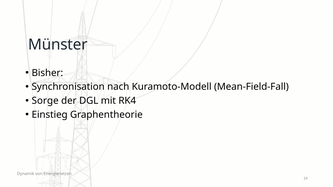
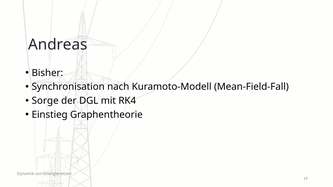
Münster: Münster -> Andreas (58, 45)
